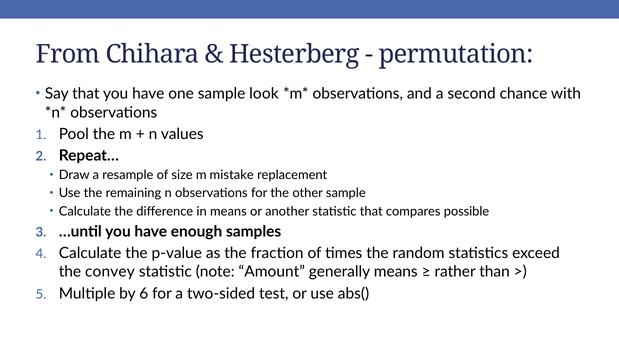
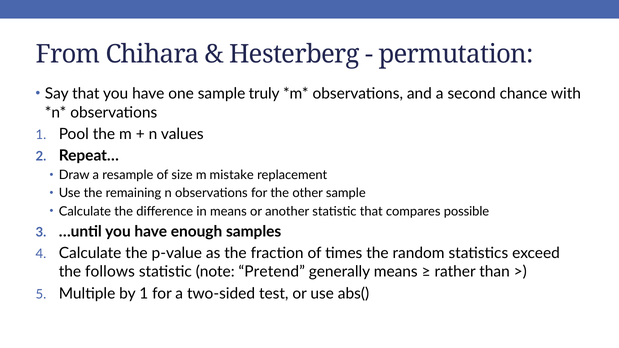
look: look -> truly (264, 94)
convey: convey -> follows (110, 272)
Amount: Amount -> Pretend (272, 272)
by 6: 6 -> 1 (144, 294)
